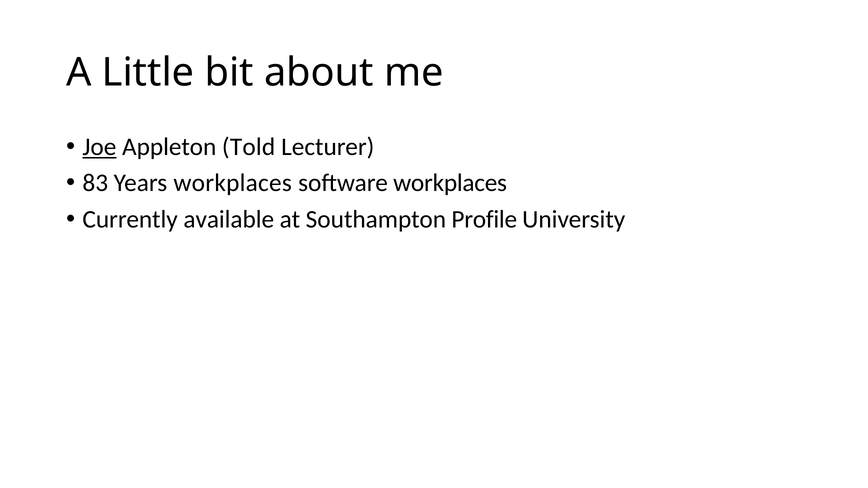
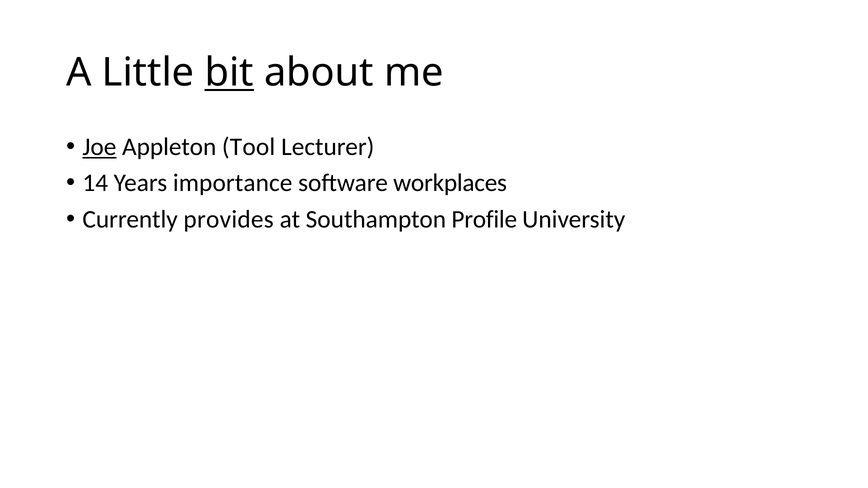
bit underline: none -> present (229, 73)
Told: Told -> Tool (249, 147)
83: 83 -> 14 (95, 183)
Years workplaces: workplaces -> importance (233, 183)
available: available -> provides (229, 220)
